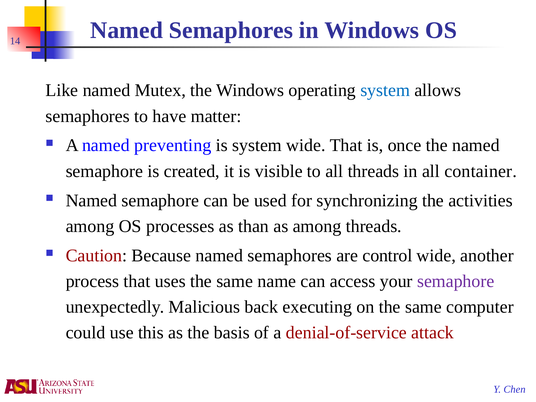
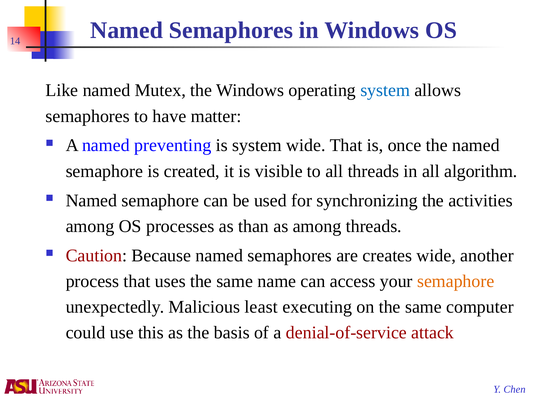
container: container -> algorithm (481, 171)
control: control -> creates (387, 255)
semaphore colour: purple -> orange (456, 281)
back: back -> least (261, 307)
